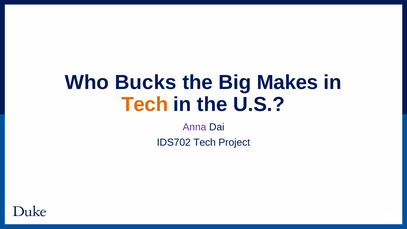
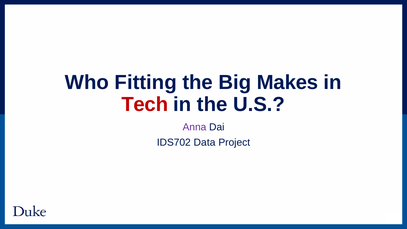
Bucks: Bucks -> Fitting (146, 83)
Tech colour: orange -> red (145, 105)
IDS702 Tech: Tech -> Data (205, 142)
